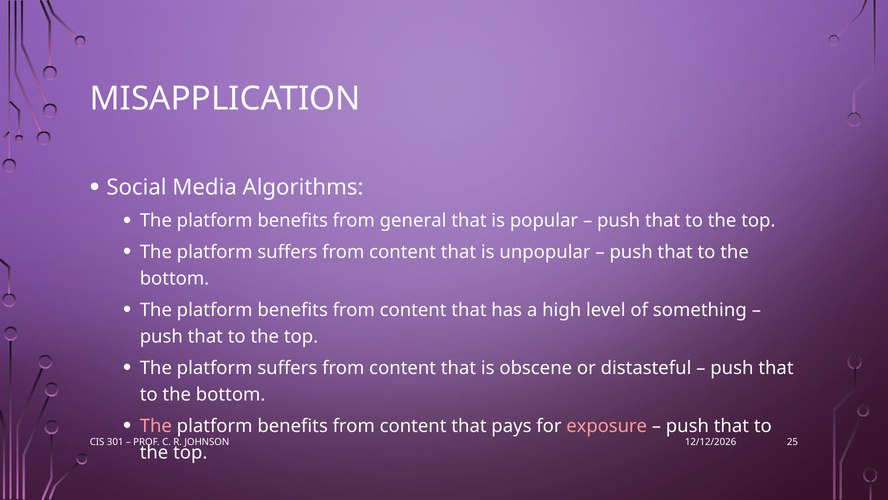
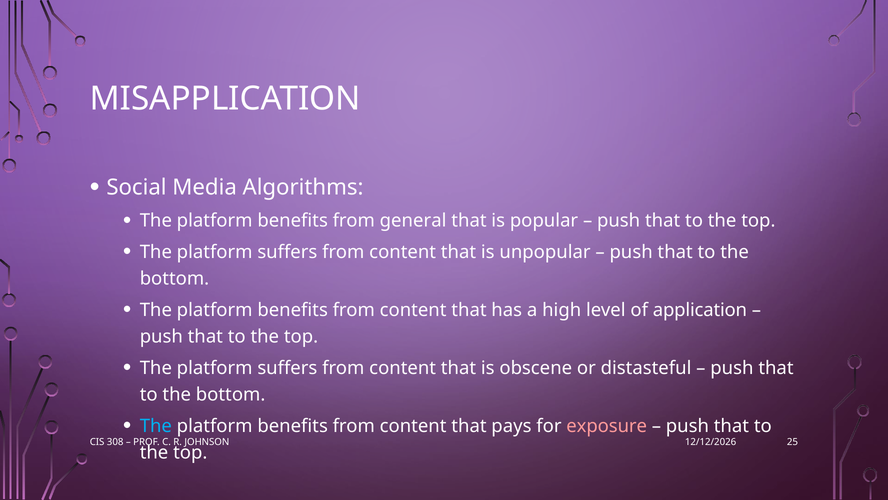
something: something -> application (700, 310)
The colour: pink -> light blue (156, 426)
301: 301 -> 308 (115, 442)
